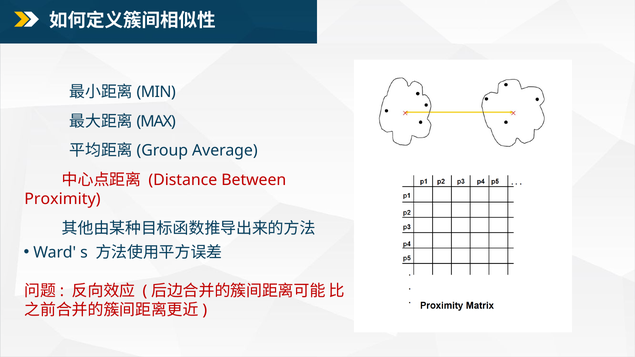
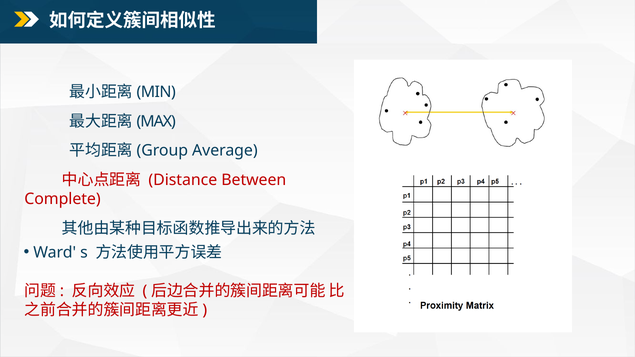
Proximity: Proximity -> Complete (62, 199)
